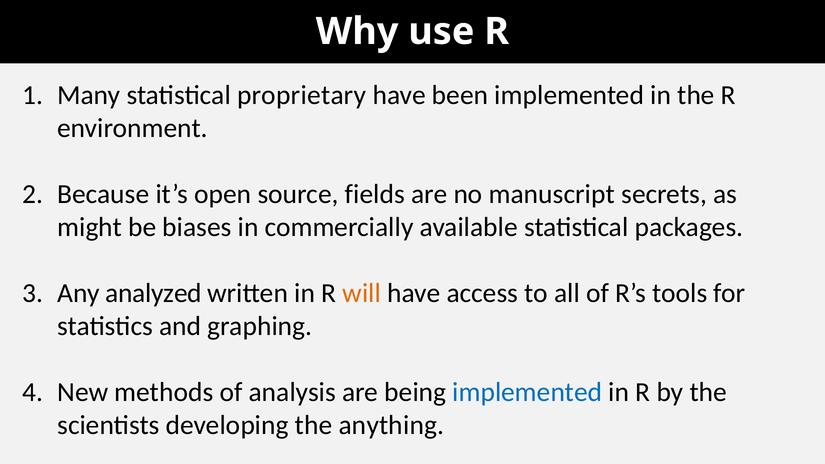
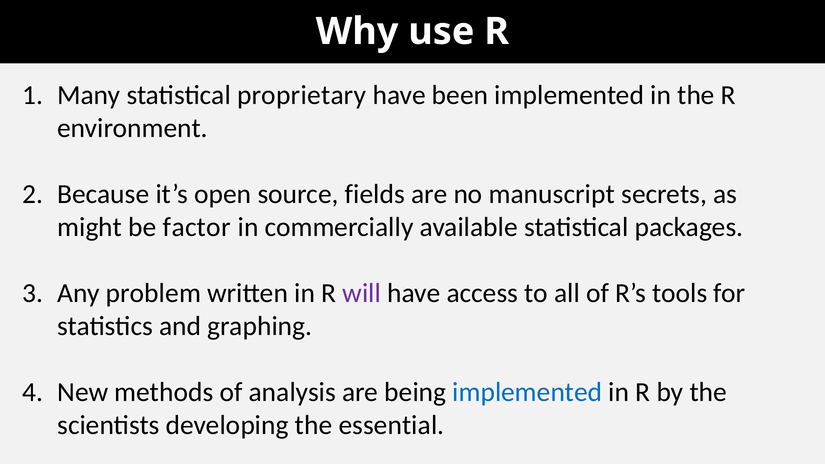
biases: biases -> factor (197, 227)
analyzed: analyzed -> problem (153, 293)
will colour: orange -> purple (362, 293)
anything: anything -> essential (391, 425)
